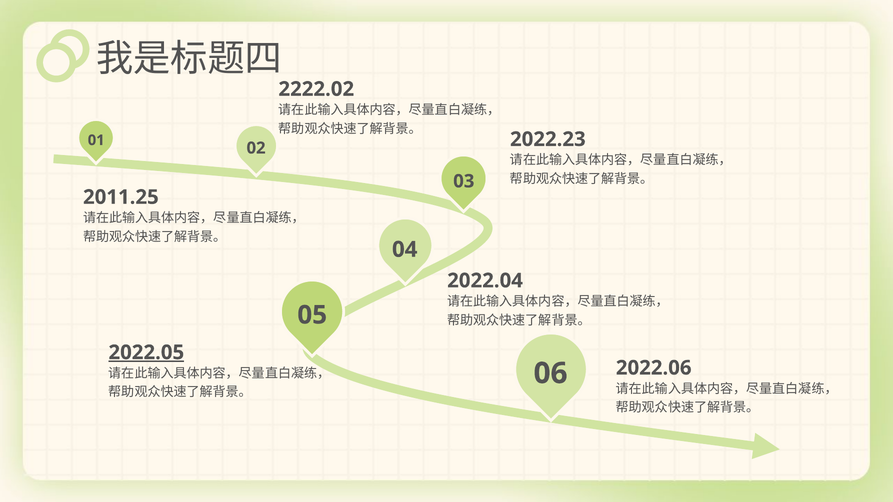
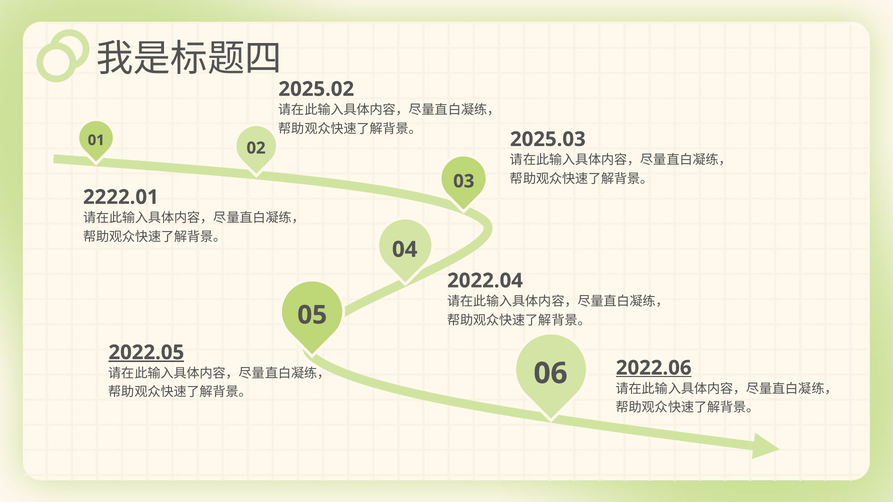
2222.02: 2222.02 -> 2025.02 (316, 89)
2022.23: 2022.23 -> 2025.03 (548, 139)
2011.25: 2011.25 -> 2222.01 (121, 197)
2022.06 underline: none -> present (654, 368)
